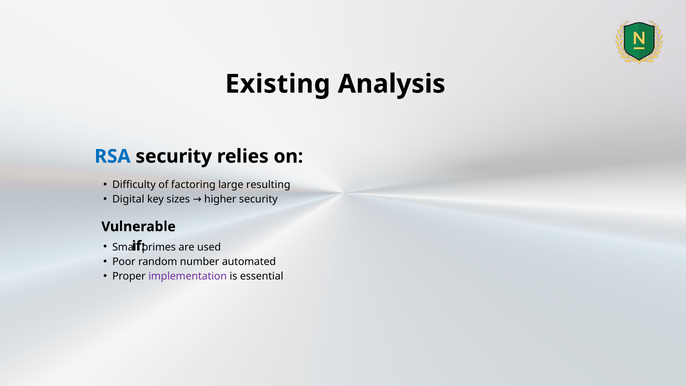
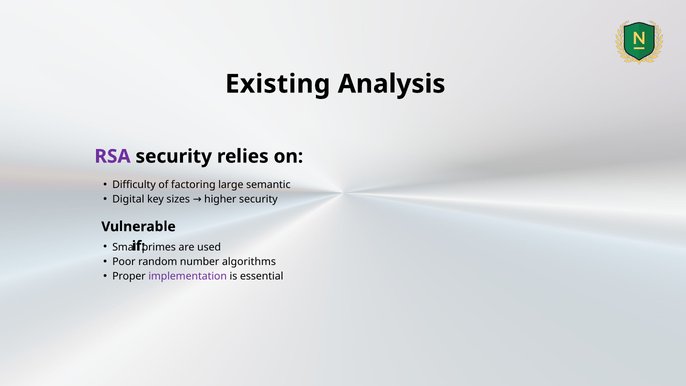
RSA colour: blue -> purple (113, 156)
resulting: resulting -> semantic (268, 185)
automated: automated -> algorithms (249, 262)
